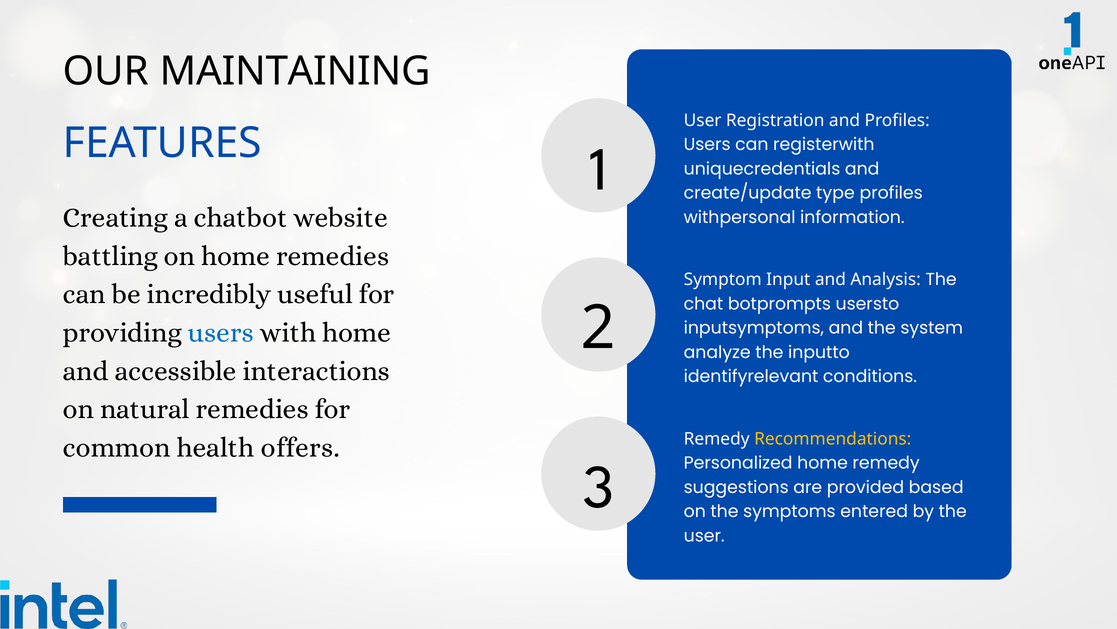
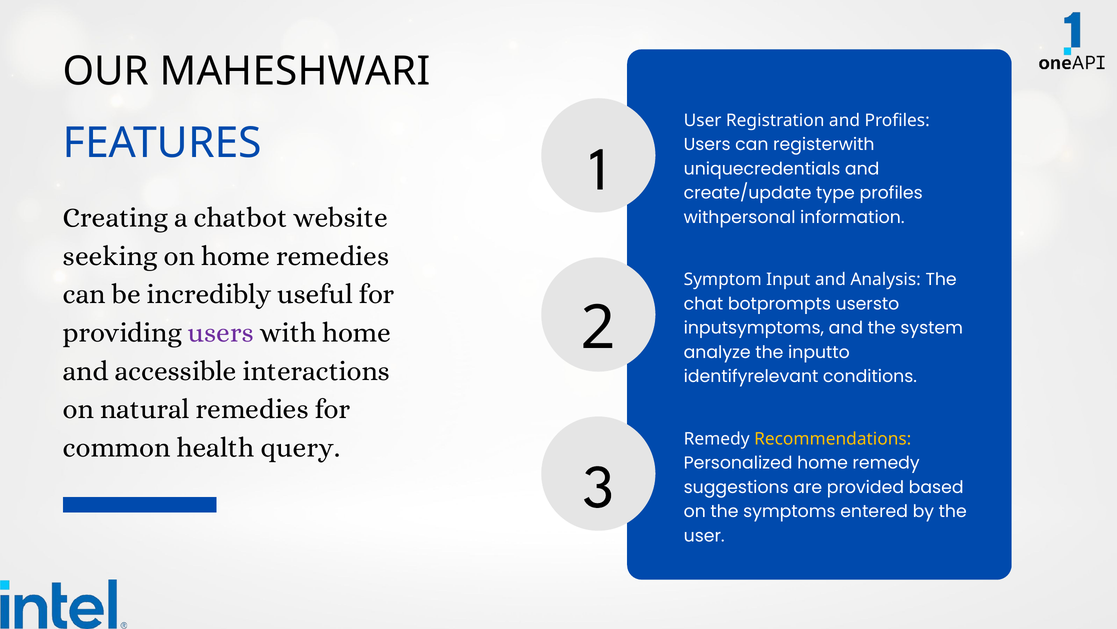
MAINTAINING: MAINTAINING -> MAHESHWARI (295, 71)
battling: battling -> seeking (110, 256)
users colour: blue -> purple (221, 332)
offers: offers -> query (300, 447)
